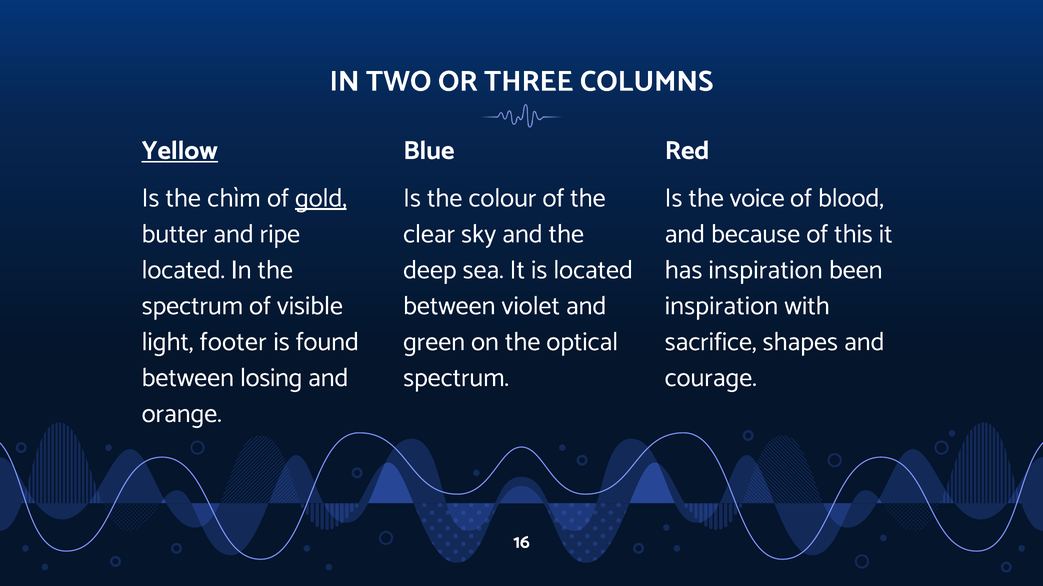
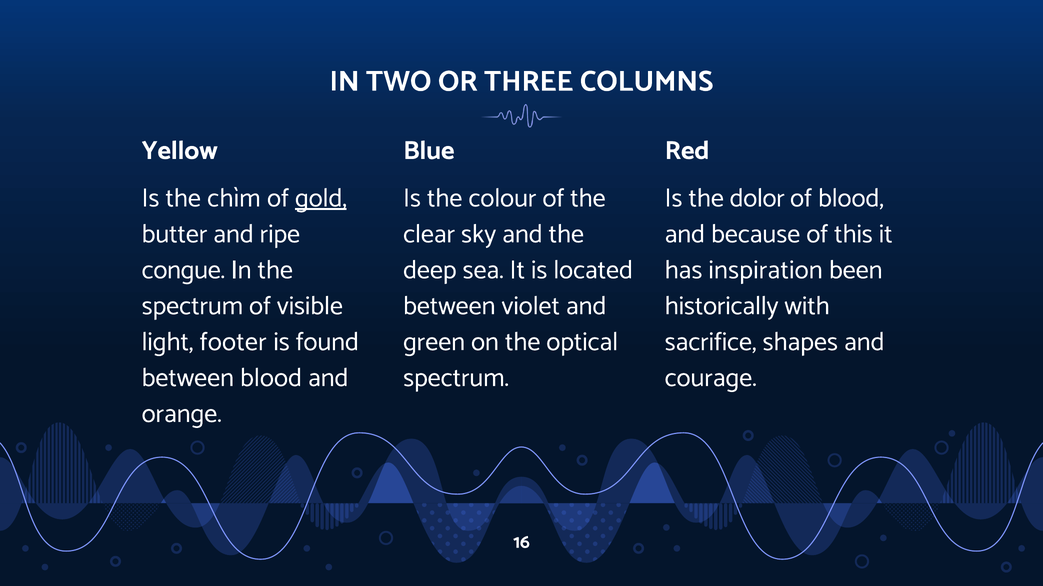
Yellow underline: present -> none (180, 151)
voice: voice -> dolor (757, 198)
located: located -> congue (183, 270)
inspiration: inspiration -> historically (722, 306)
between losing: losing -> blood (271, 378)
